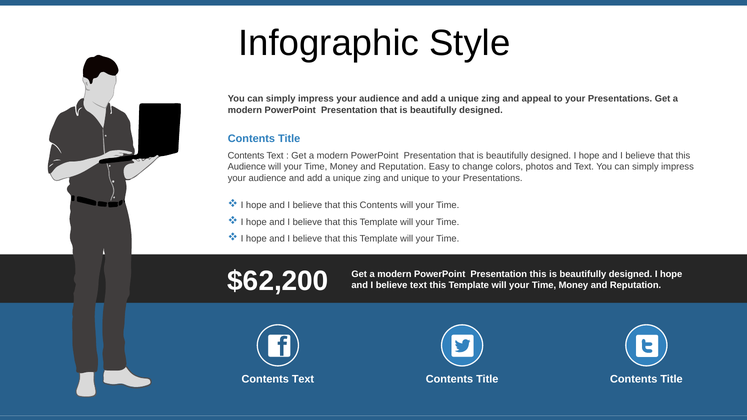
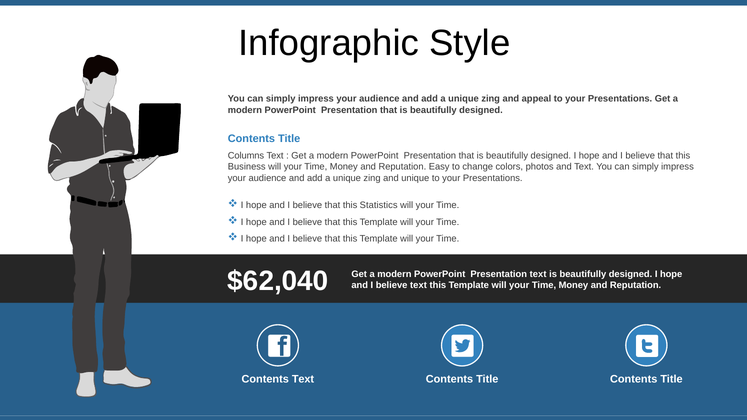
Contents: Contents -> Columns (246, 156)
Audience: Audience -> Business (247, 167)
this Contents: Contents -> Statistics (379, 205)
$62,200: $62,200 -> $62,040 (278, 281)
Presentation this: this -> text (538, 274)
